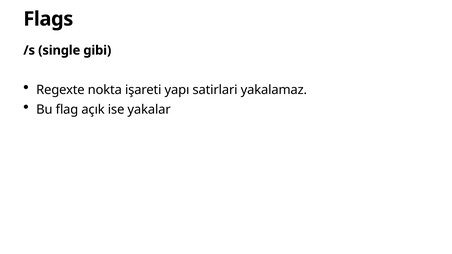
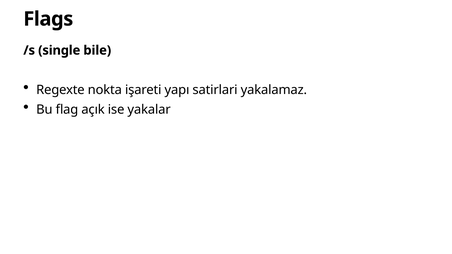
gibi: gibi -> bile (97, 50)
